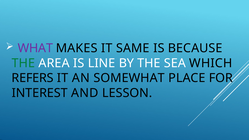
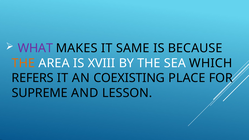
THE colour: green -> orange (23, 63)
LINE: LINE -> XVIII (102, 63)
SOMEWHAT: SOMEWHAT -> COEXISTING (129, 78)
INTEREST: INTEREST -> SUPREME (40, 93)
